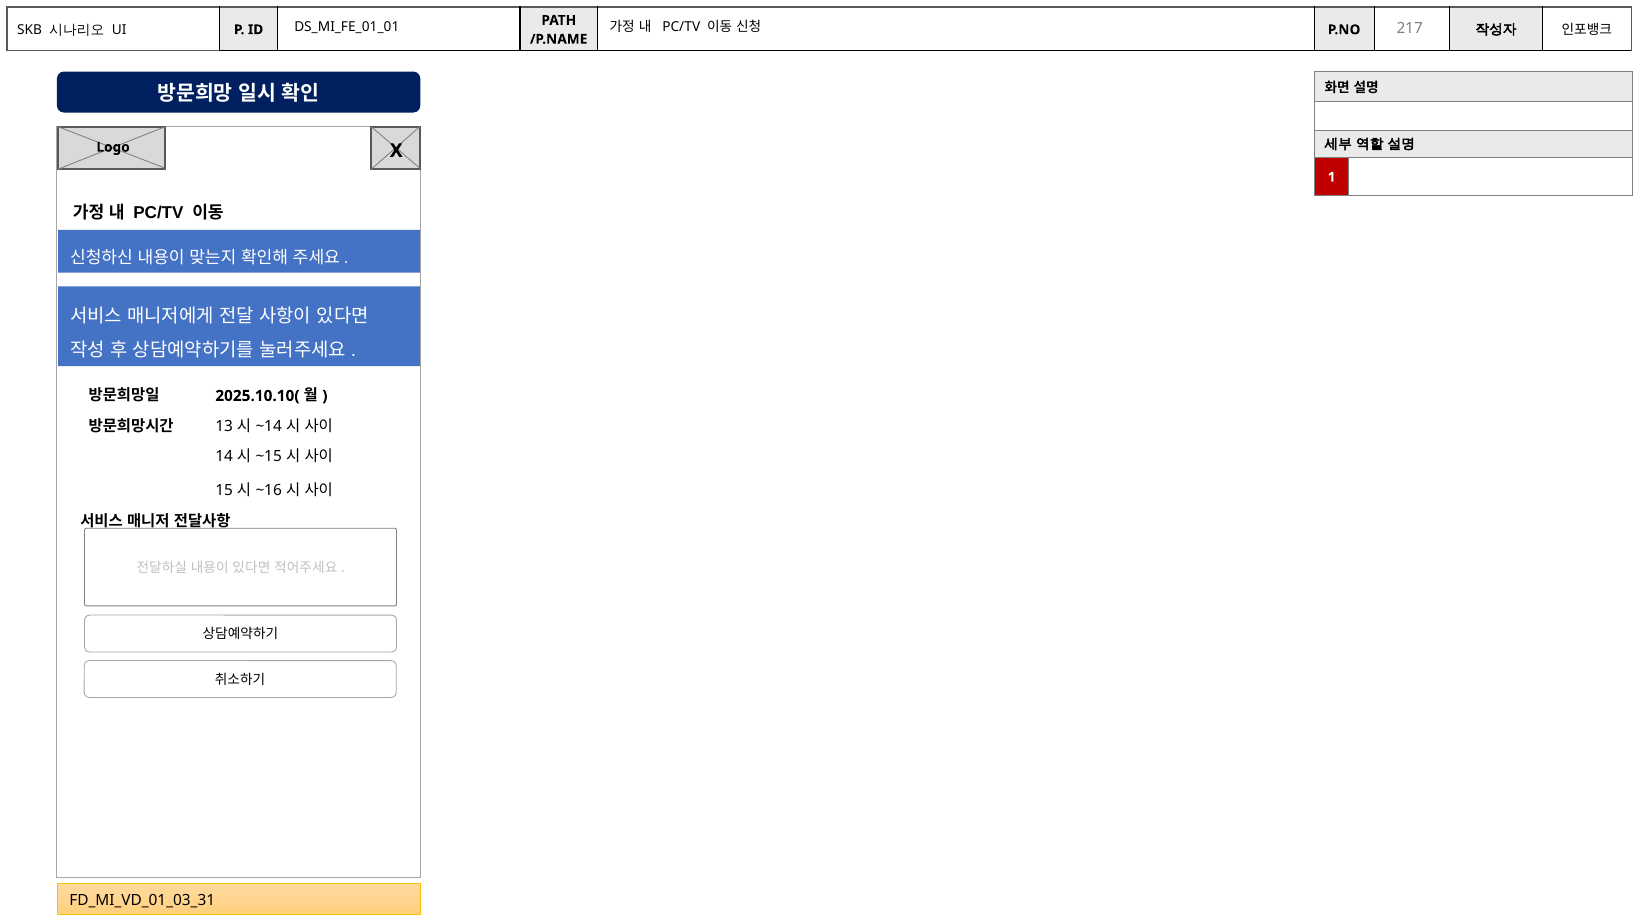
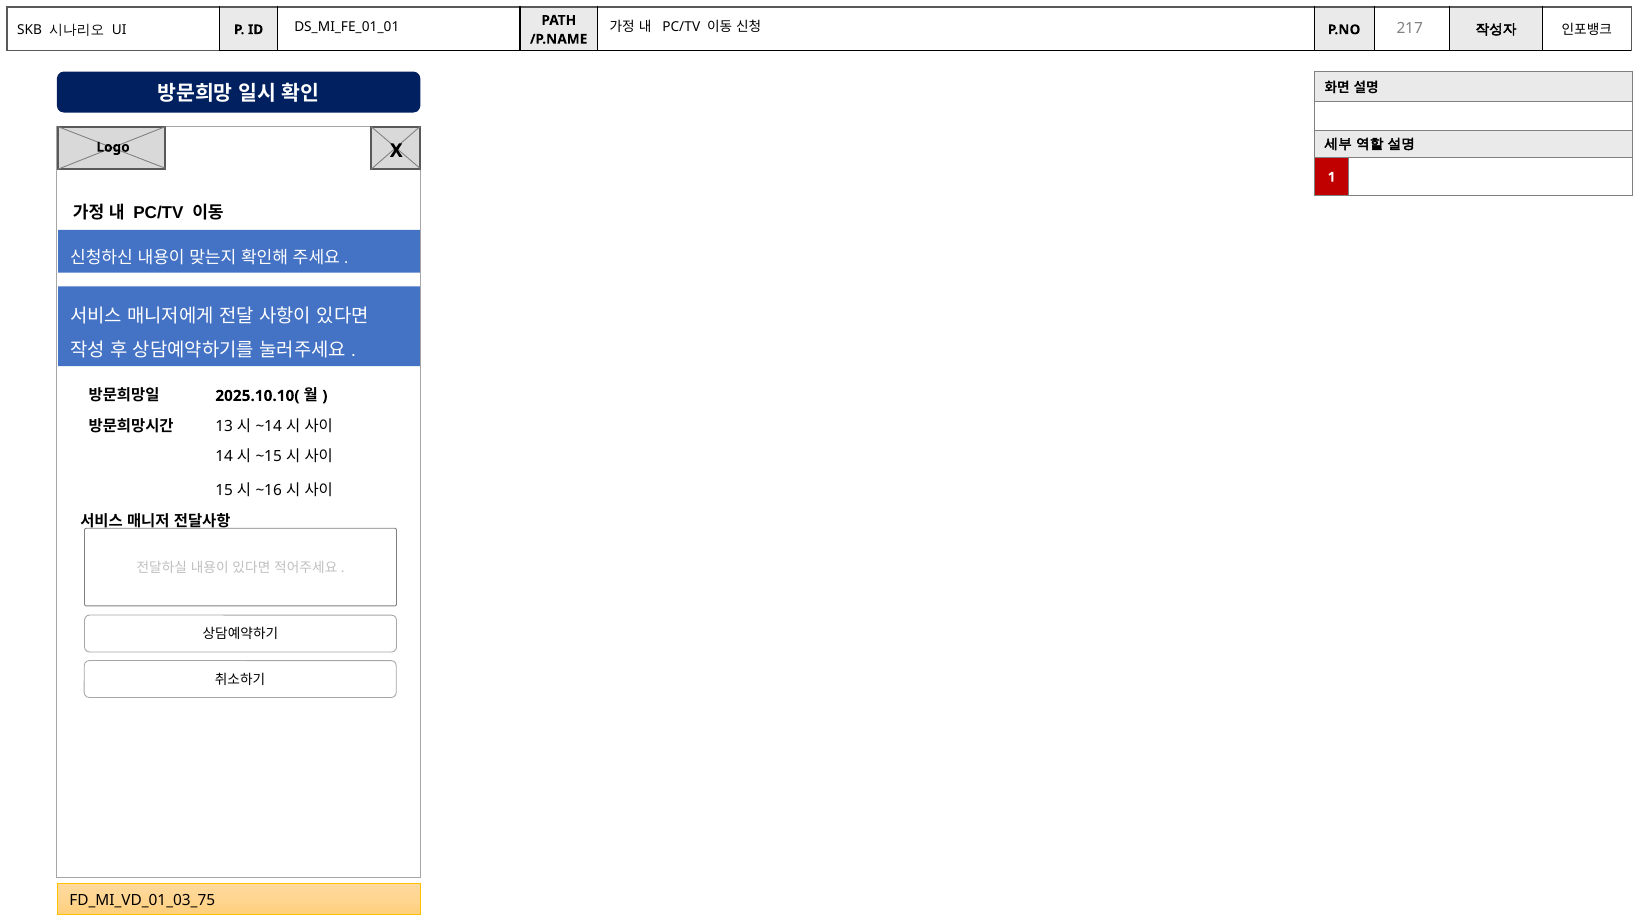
FD_MI_VD_01_03_31: FD_MI_VD_01_03_31 -> FD_MI_VD_01_03_75 (142, 900)
